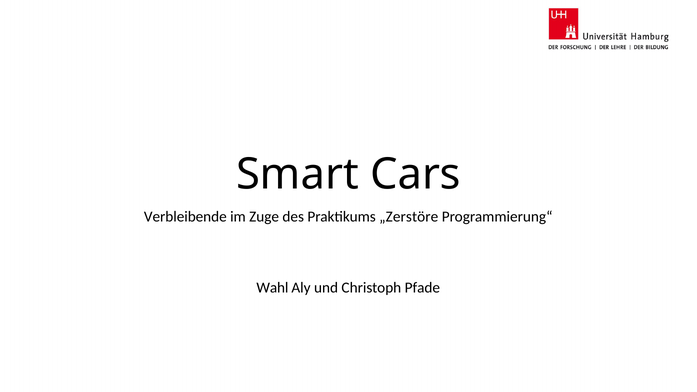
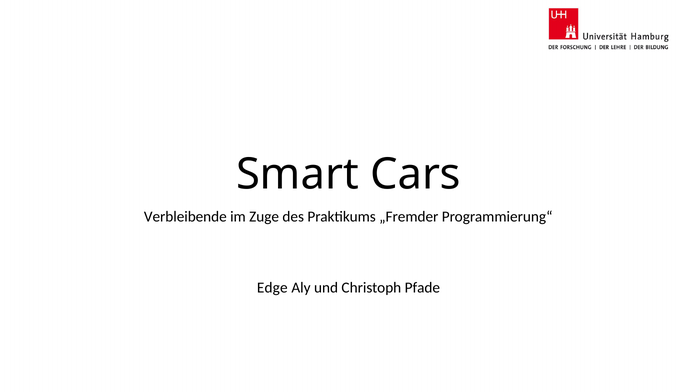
„Zerstöre: „Zerstöre -> „Fremder (409, 217)
Wahl: Wahl -> Edge (272, 288)
